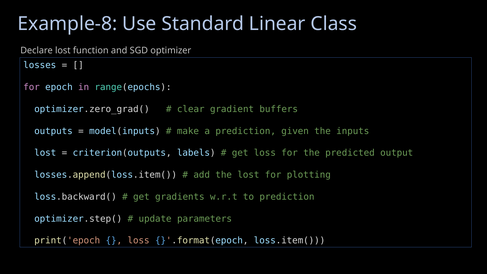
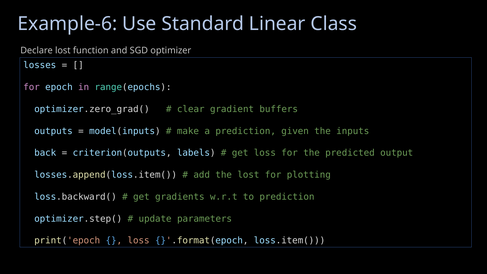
Example-8: Example-8 -> Example-6 (67, 24)
lost: lost -> back (45, 153)
